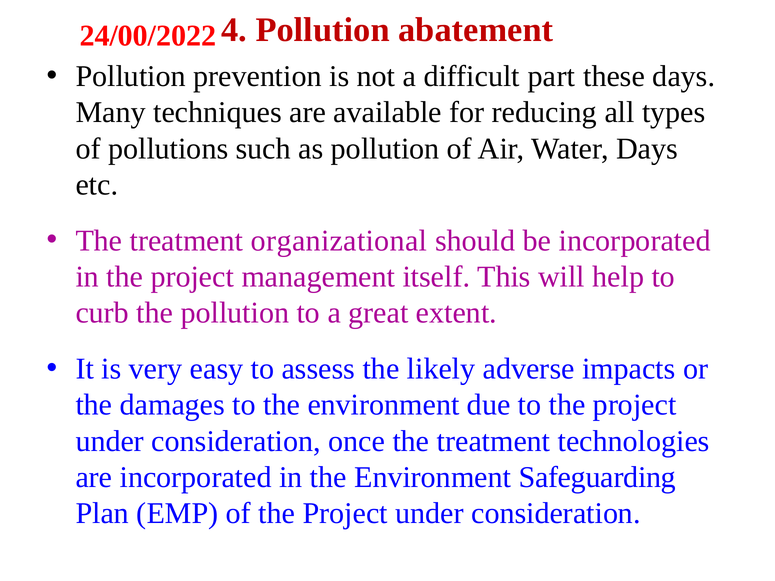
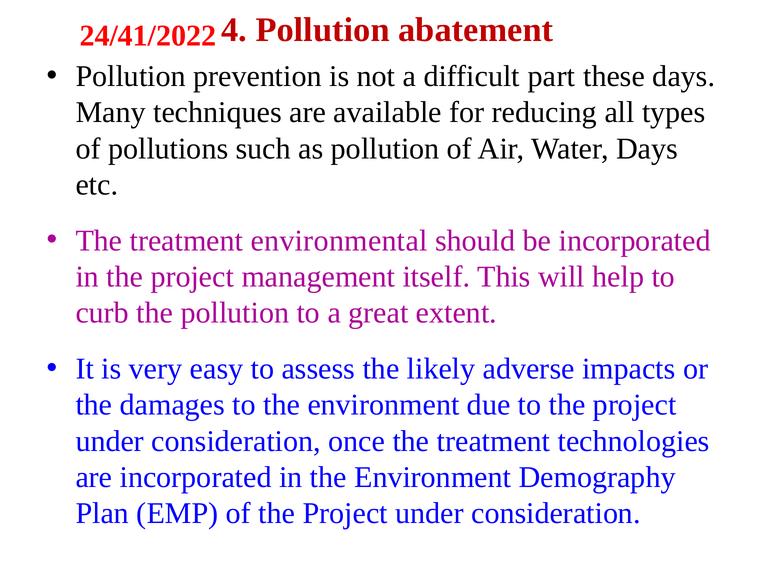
24/00/2022: 24/00/2022 -> 24/41/2022 (148, 36)
organizational: organizational -> environmental (339, 241)
Safeguarding: Safeguarding -> Demography (597, 478)
